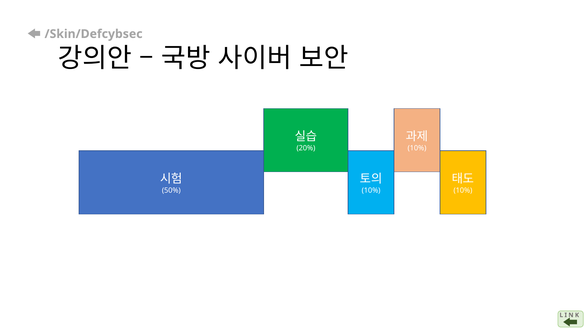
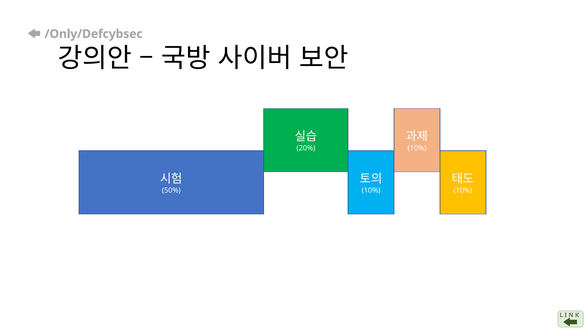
/Skin/Defcybsec: /Skin/Defcybsec -> /Only/Defcybsec (94, 34)
